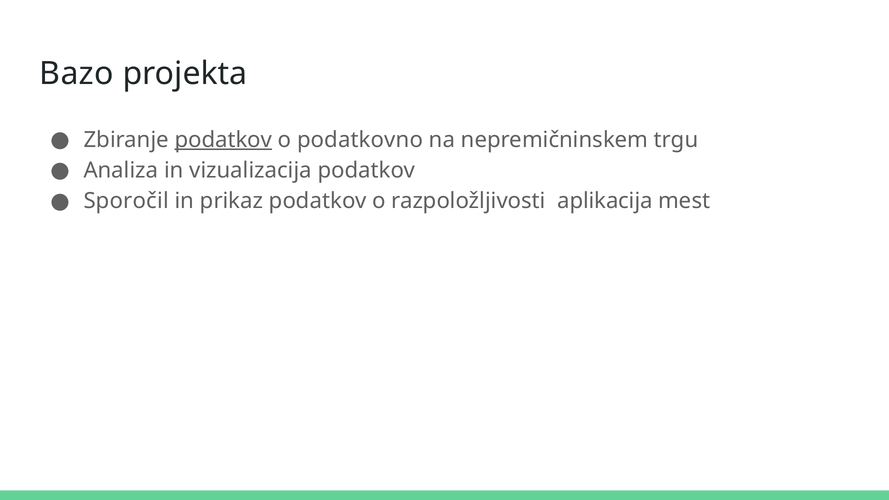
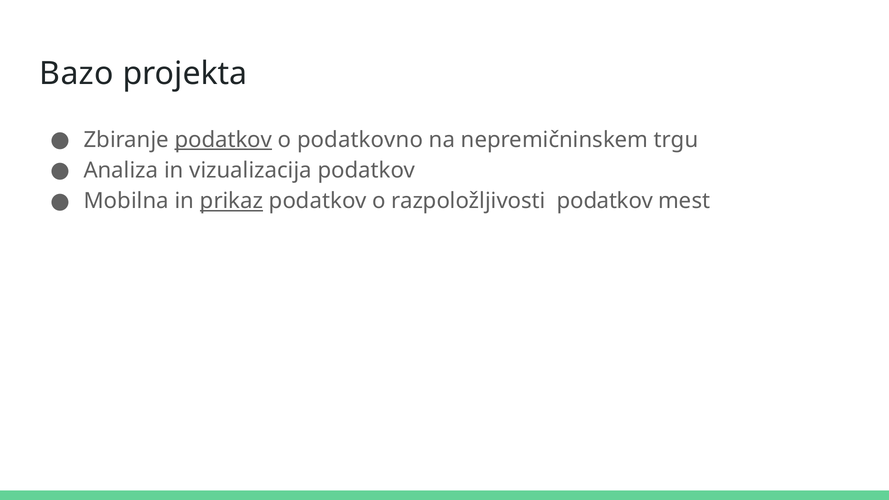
Sporočil: Sporočil -> Mobilna (126, 201)
prikaz underline: none -> present (232, 201)
razpoložljivosti aplikacija: aplikacija -> podatkov (605, 201)
